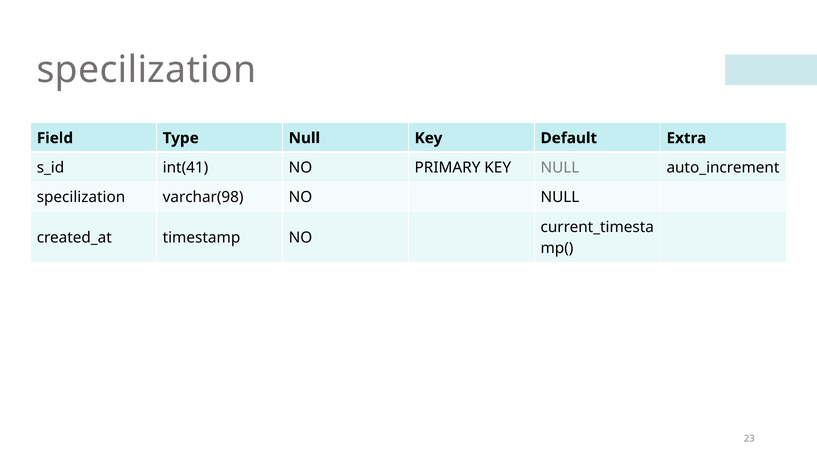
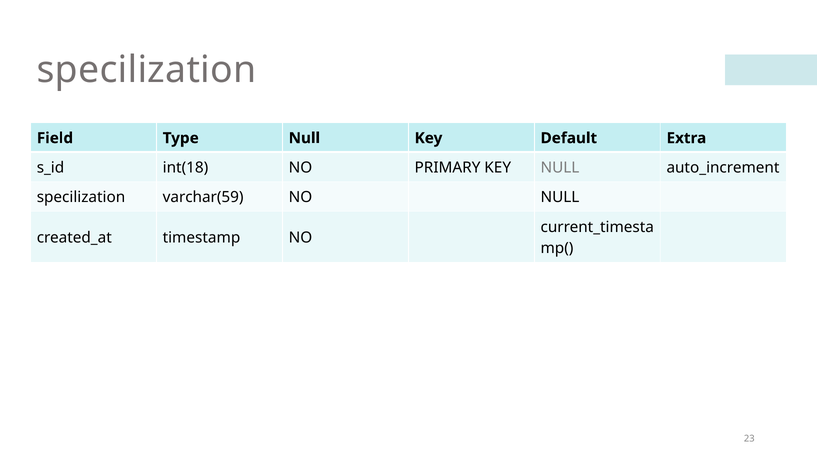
int(41: int(41 -> int(18 (186, 168)
varchar(98: varchar(98 -> varchar(59 (203, 197)
